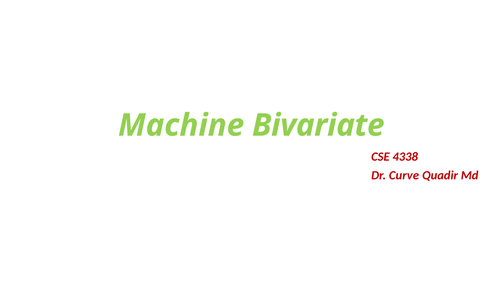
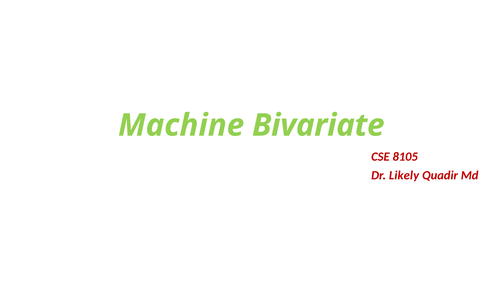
4338: 4338 -> 8105 (405, 157)
Curve: Curve -> Likely (404, 176)
